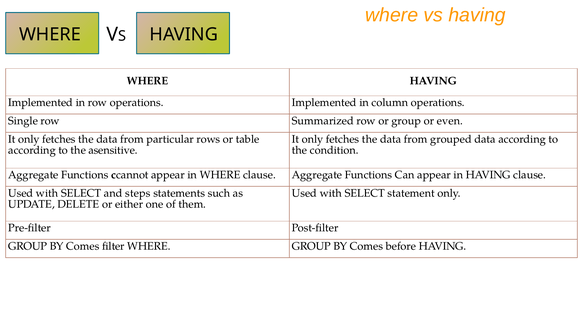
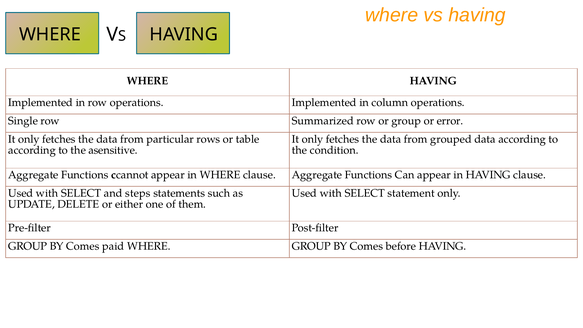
even: even -> error (450, 121)
filter: filter -> paid (113, 246)
